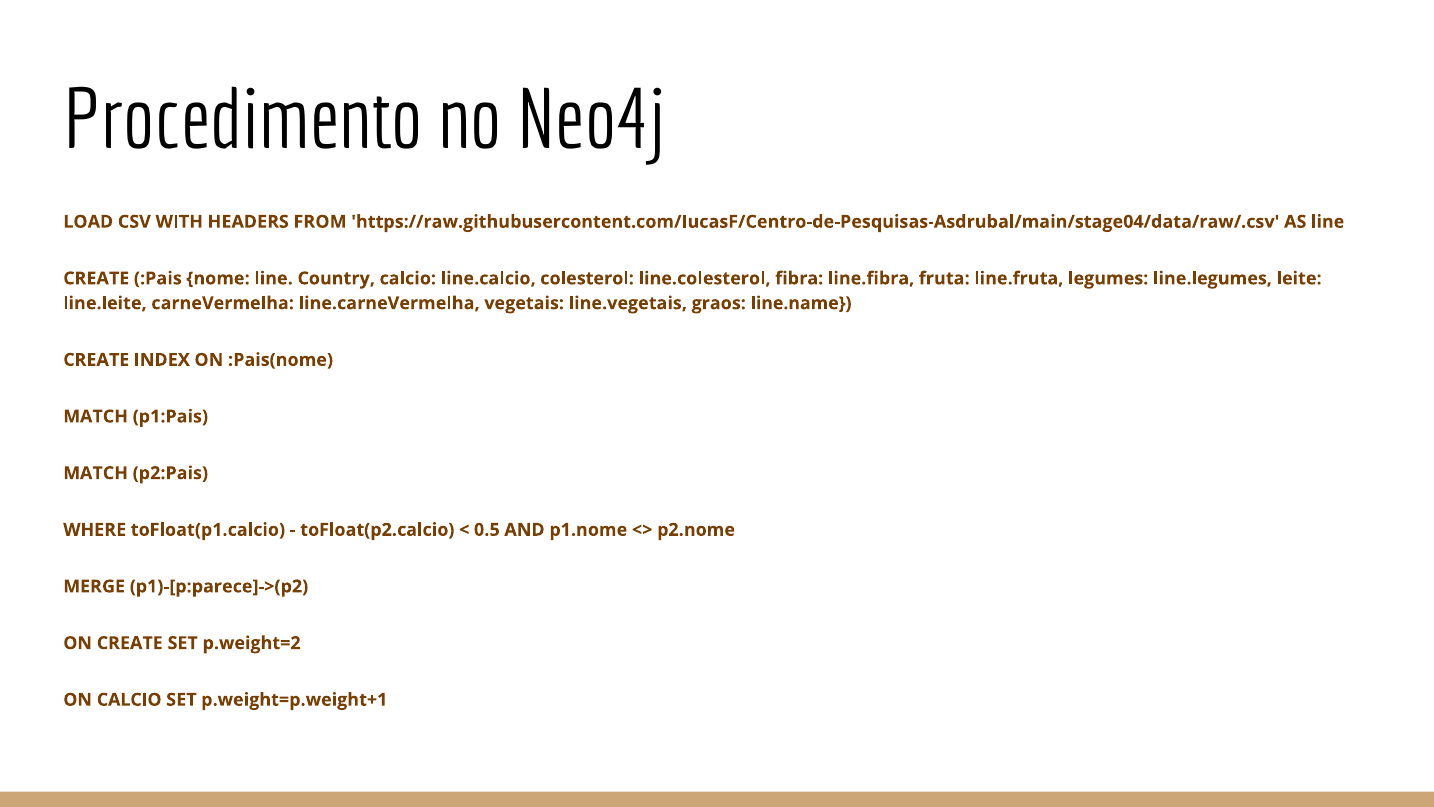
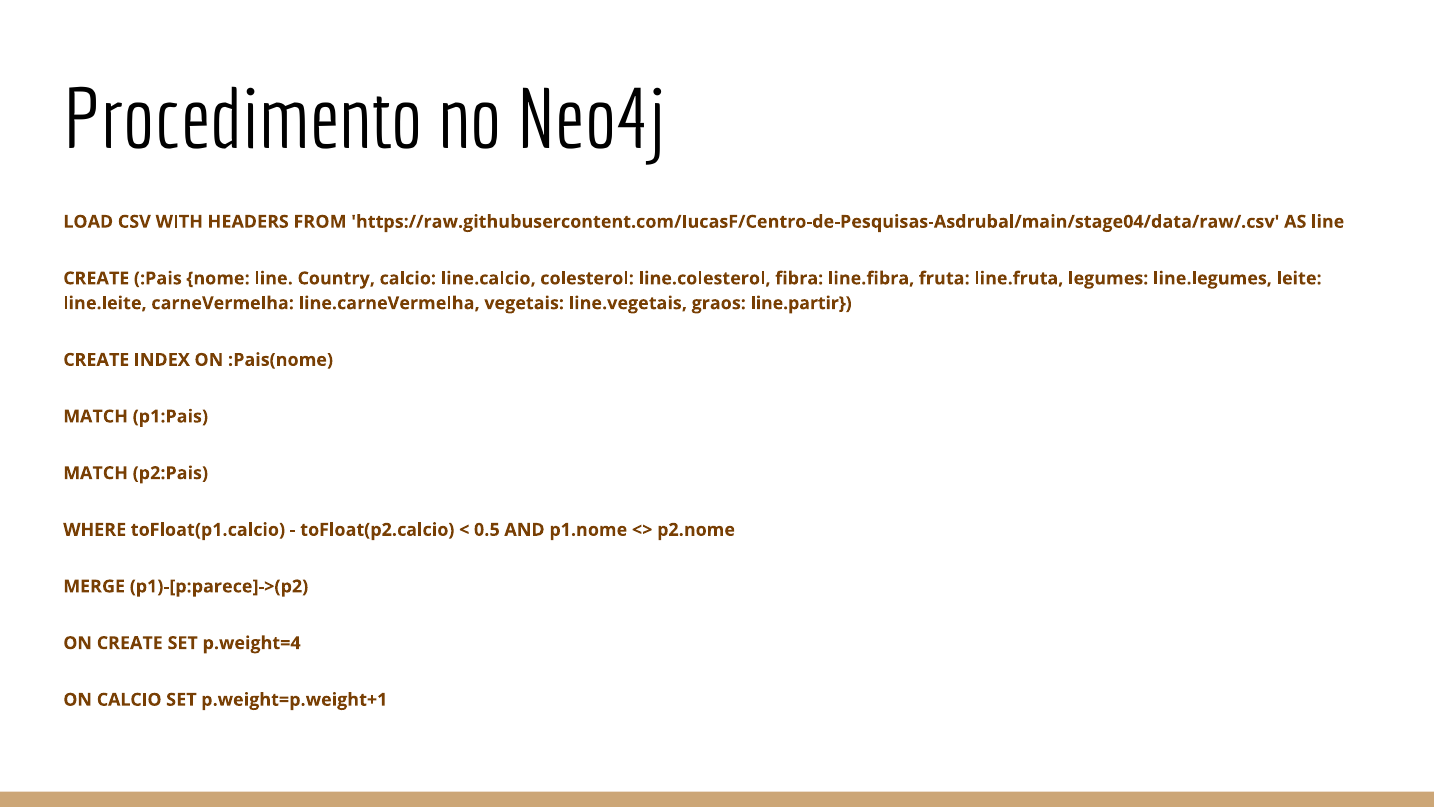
line.name: line.name -> line.partir (801, 303)
p.weight=2: p.weight=2 -> p.weight=4 (252, 643)
